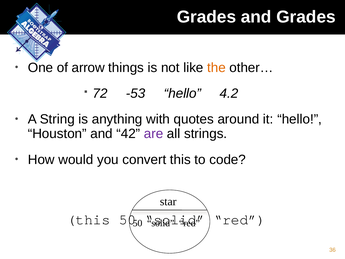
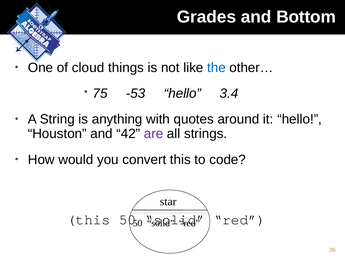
and Grades: Grades -> Bottom (306, 17)
arrow: arrow -> cloud (88, 68)
the colour: orange -> blue (216, 68)
72: 72 -> 75 (100, 93)
4.2: 4.2 -> 3.4 (229, 93)
